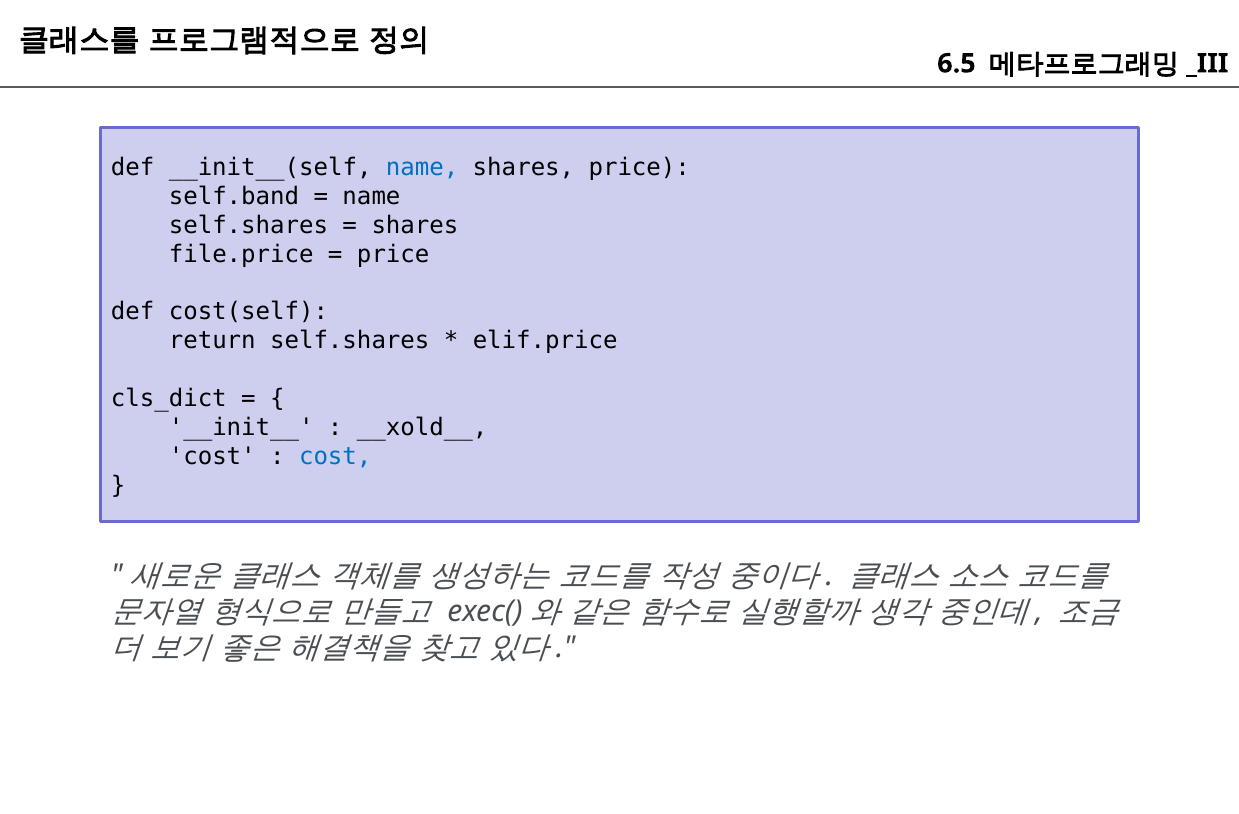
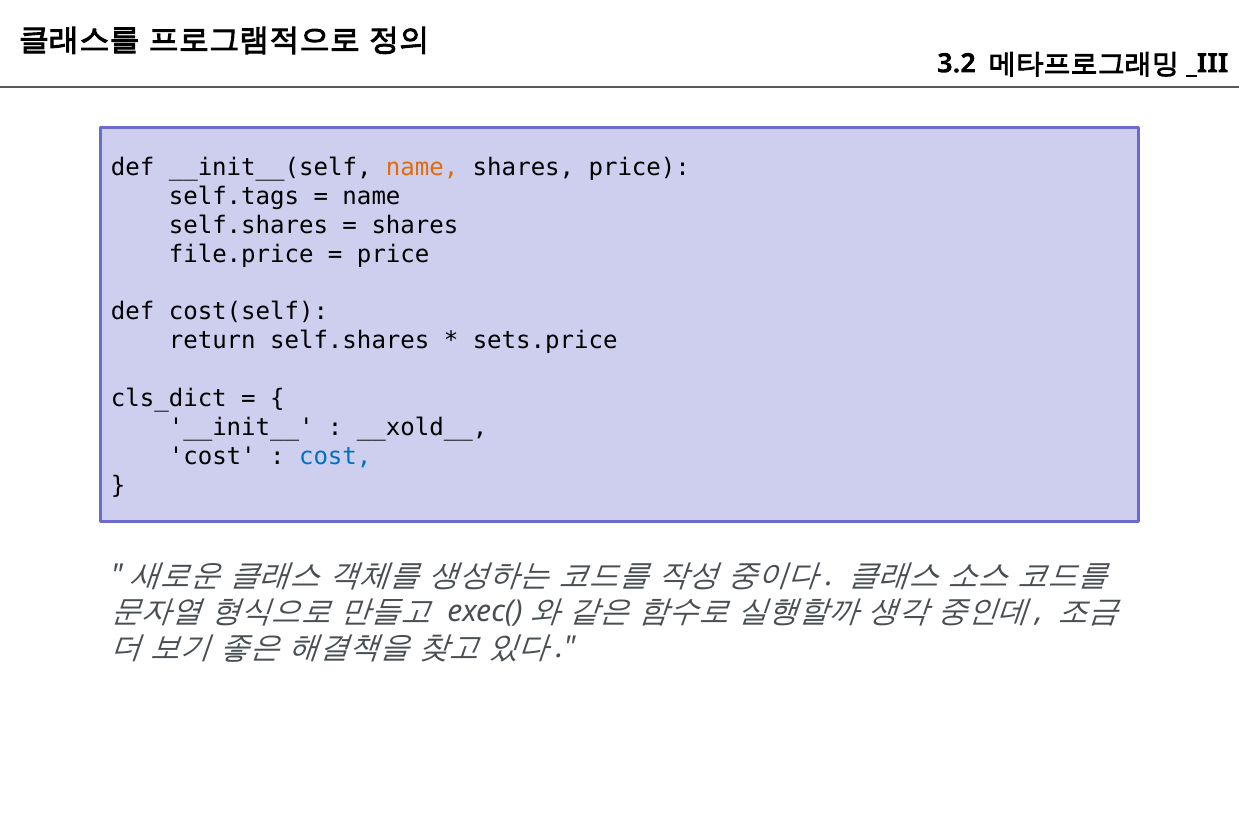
6.5: 6.5 -> 3.2 (956, 64)
name colour: blue -> orange (422, 167)
self.band: self.band -> self.tags (234, 196)
elif.price: elif.price -> sets.price (545, 341)
